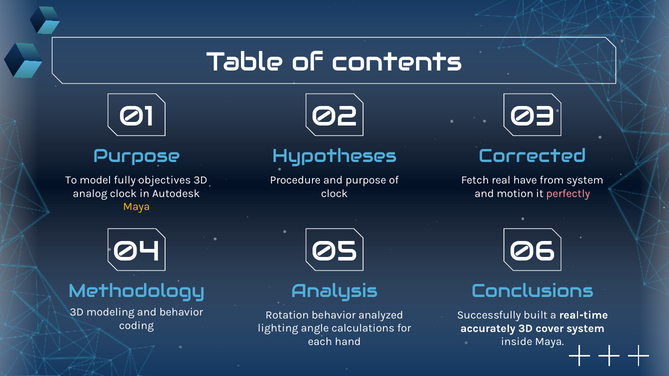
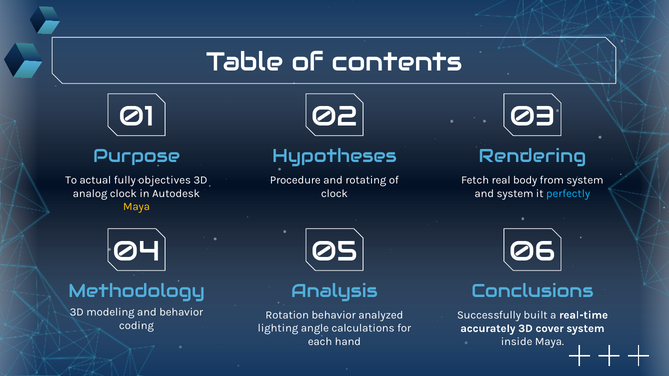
Corrected: Corrected -> Rendering (532, 156)
model: model -> actual (95, 180)
and purpose: purpose -> rotating (366, 180)
have: have -> body (525, 180)
and motion: motion -> system (515, 194)
perfectly colour: pink -> light blue (568, 194)
